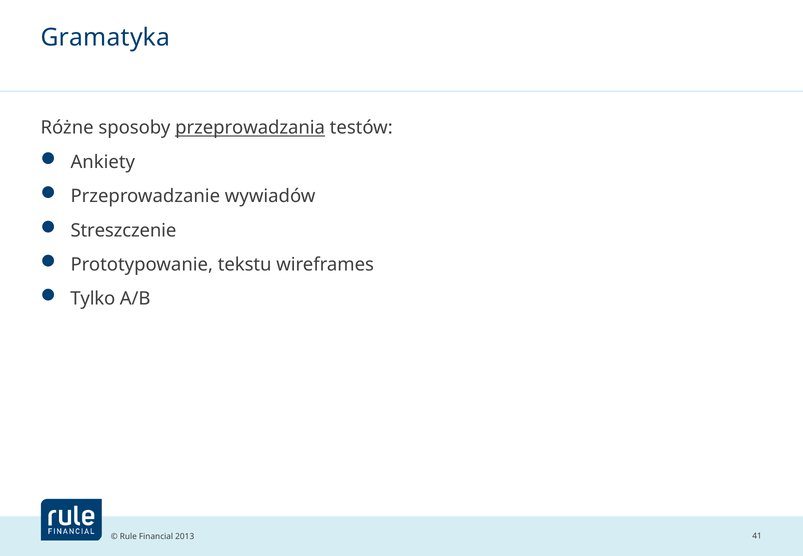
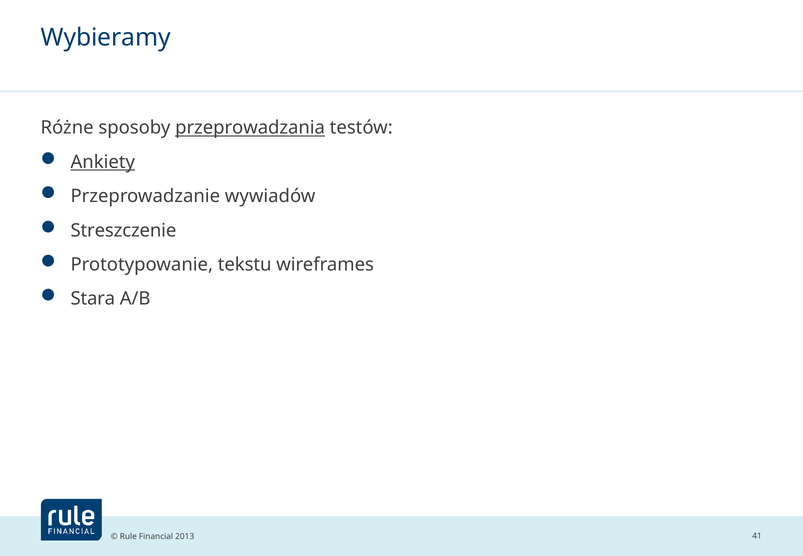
Gramatyka: Gramatyka -> Wybieramy (106, 38)
Ankiety underline: none -> present (103, 162)
Tylko: Tylko -> Stara (93, 299)
